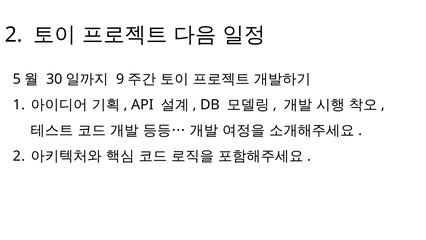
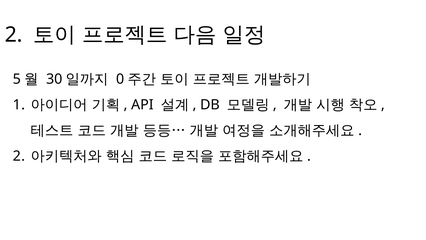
9: 9 -> 0 (120, 79)
